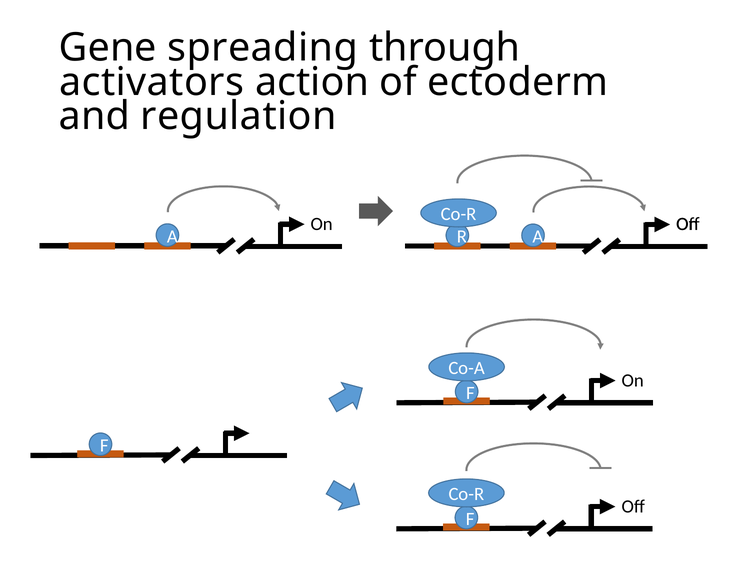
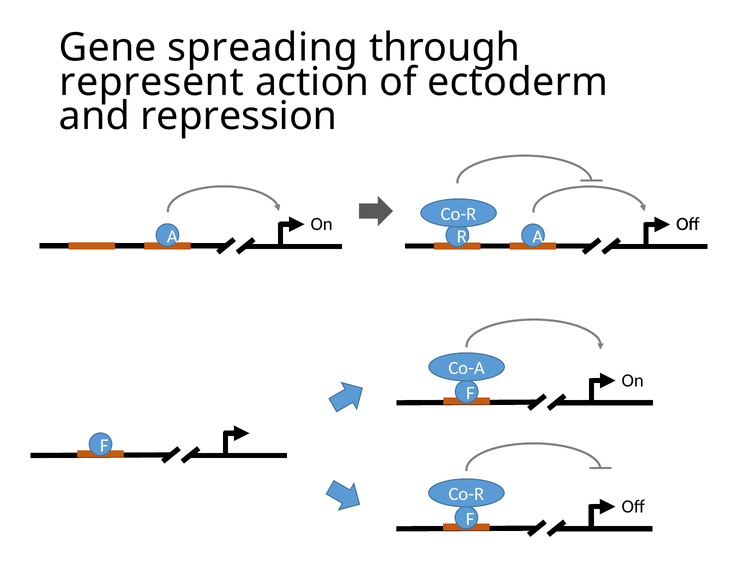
activators: activators -> represent (152, 82)
regulation: regulation -> repression (239, 116)
